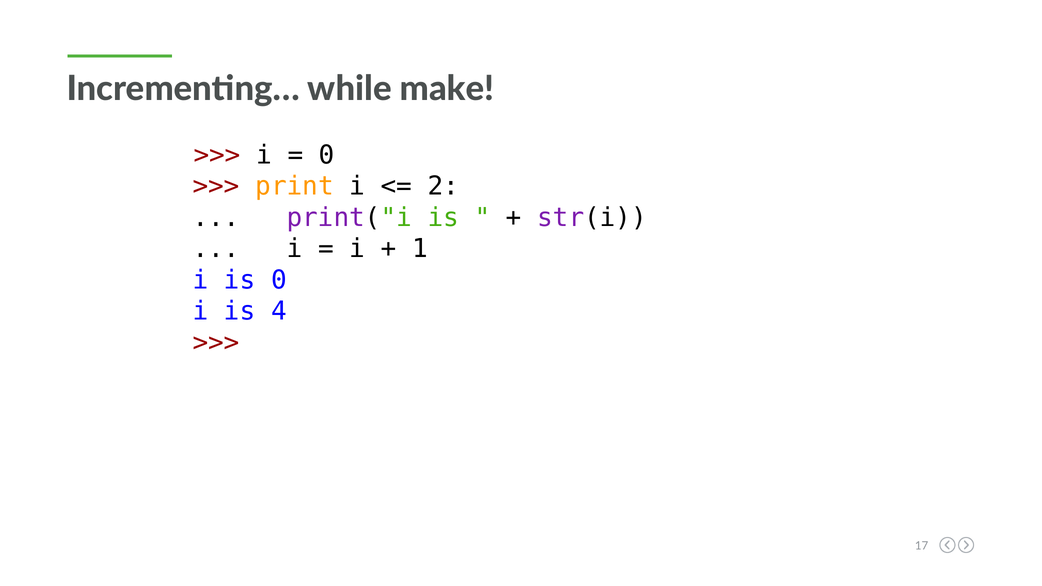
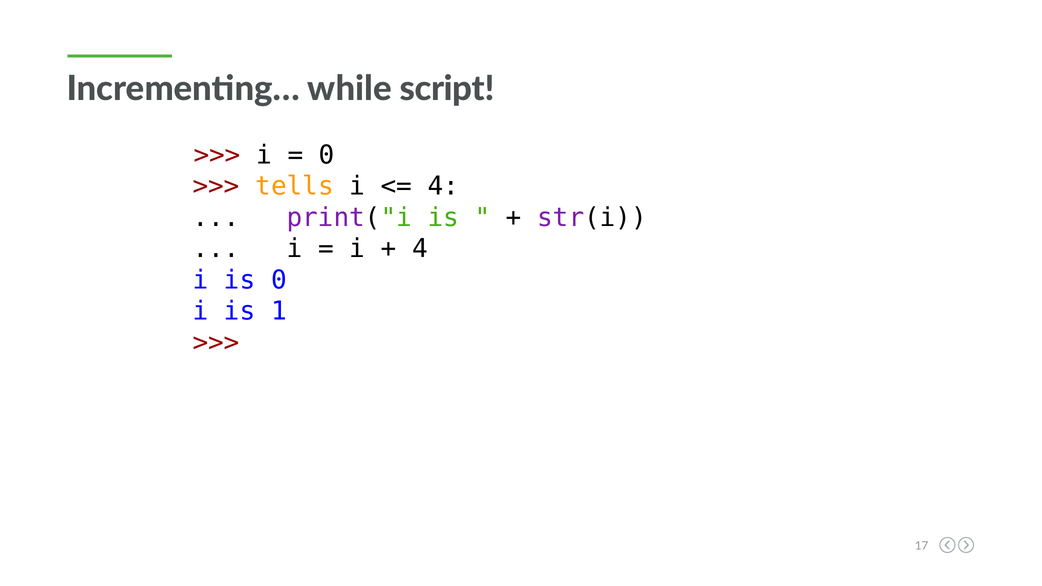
make: make -> script (447, 89)
print: print -> tells (295, 186)
2: 2 -> 4 (443, 186)
1: 1 -> 4 (420, 249)
4: 4 -> 1 (279, 311)
